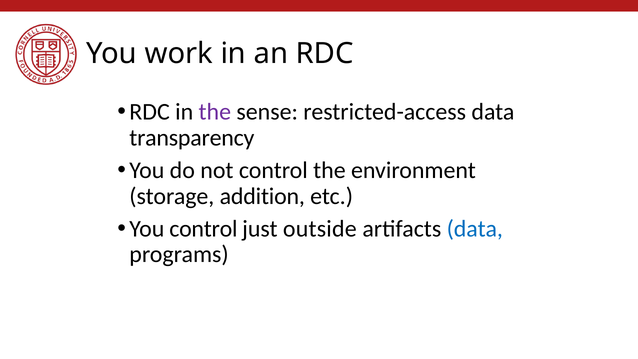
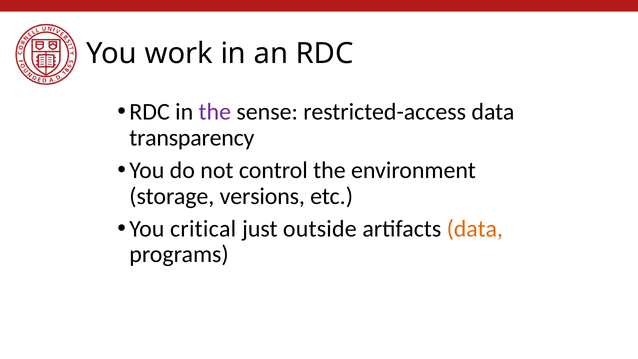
addition: addition -> versions (262, 196)
You control: control -> critical (203, 229)
data colour: blue -> orange (475, 229)
